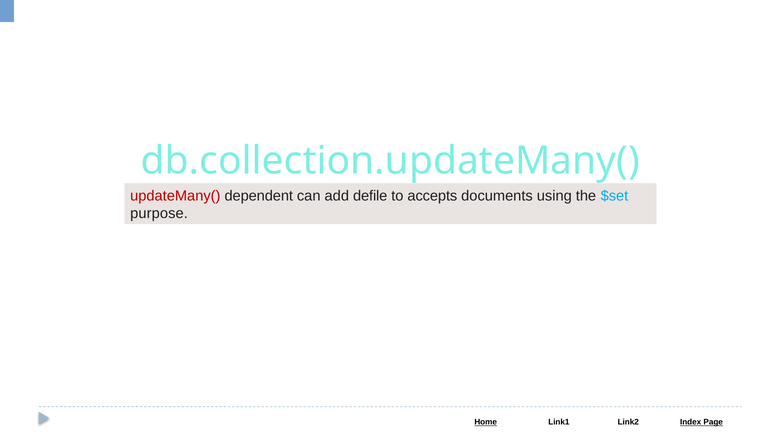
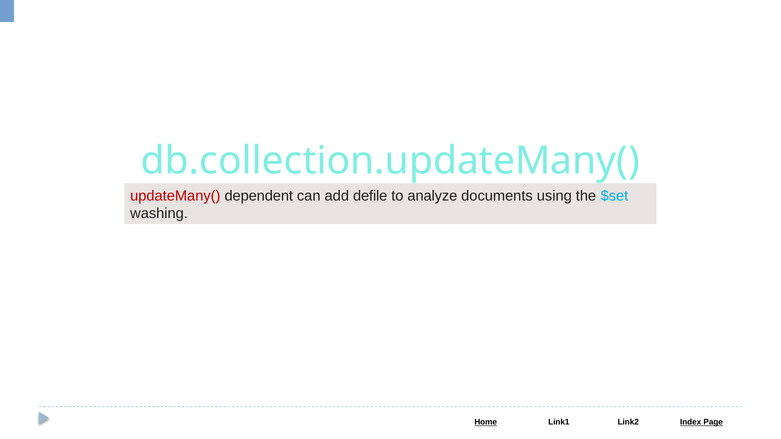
accepts: accepts -> analyze (432, 196)
purpose: purpose -> washing (159, 214)
